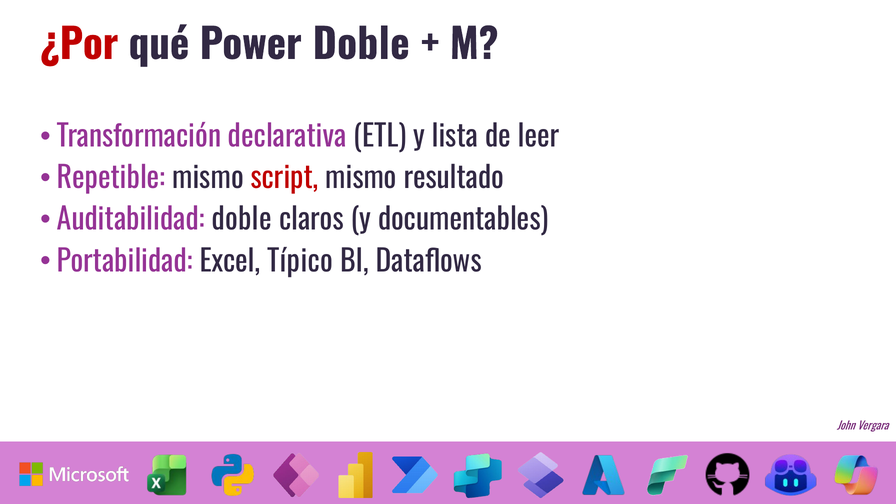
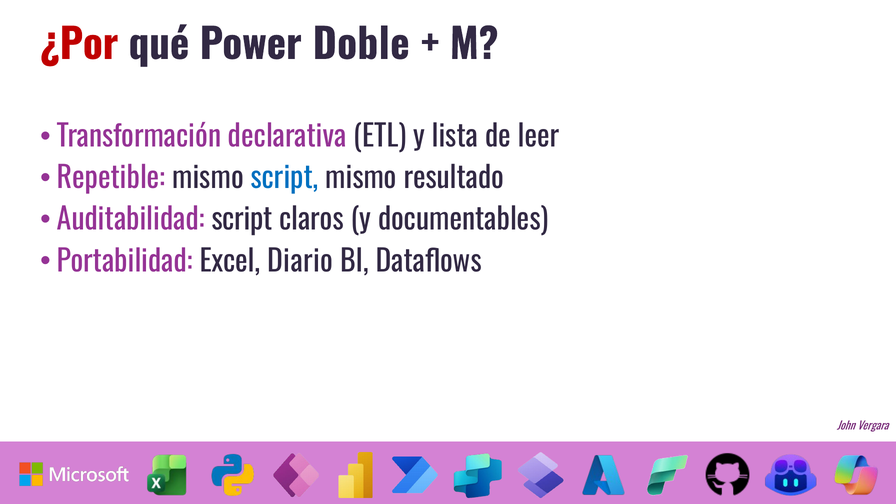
script colour: red -> blue (284, 178)
Auditabilidad doble: doble -> script (242, 220)
Típico: Típico -> Diario (300, 262)
